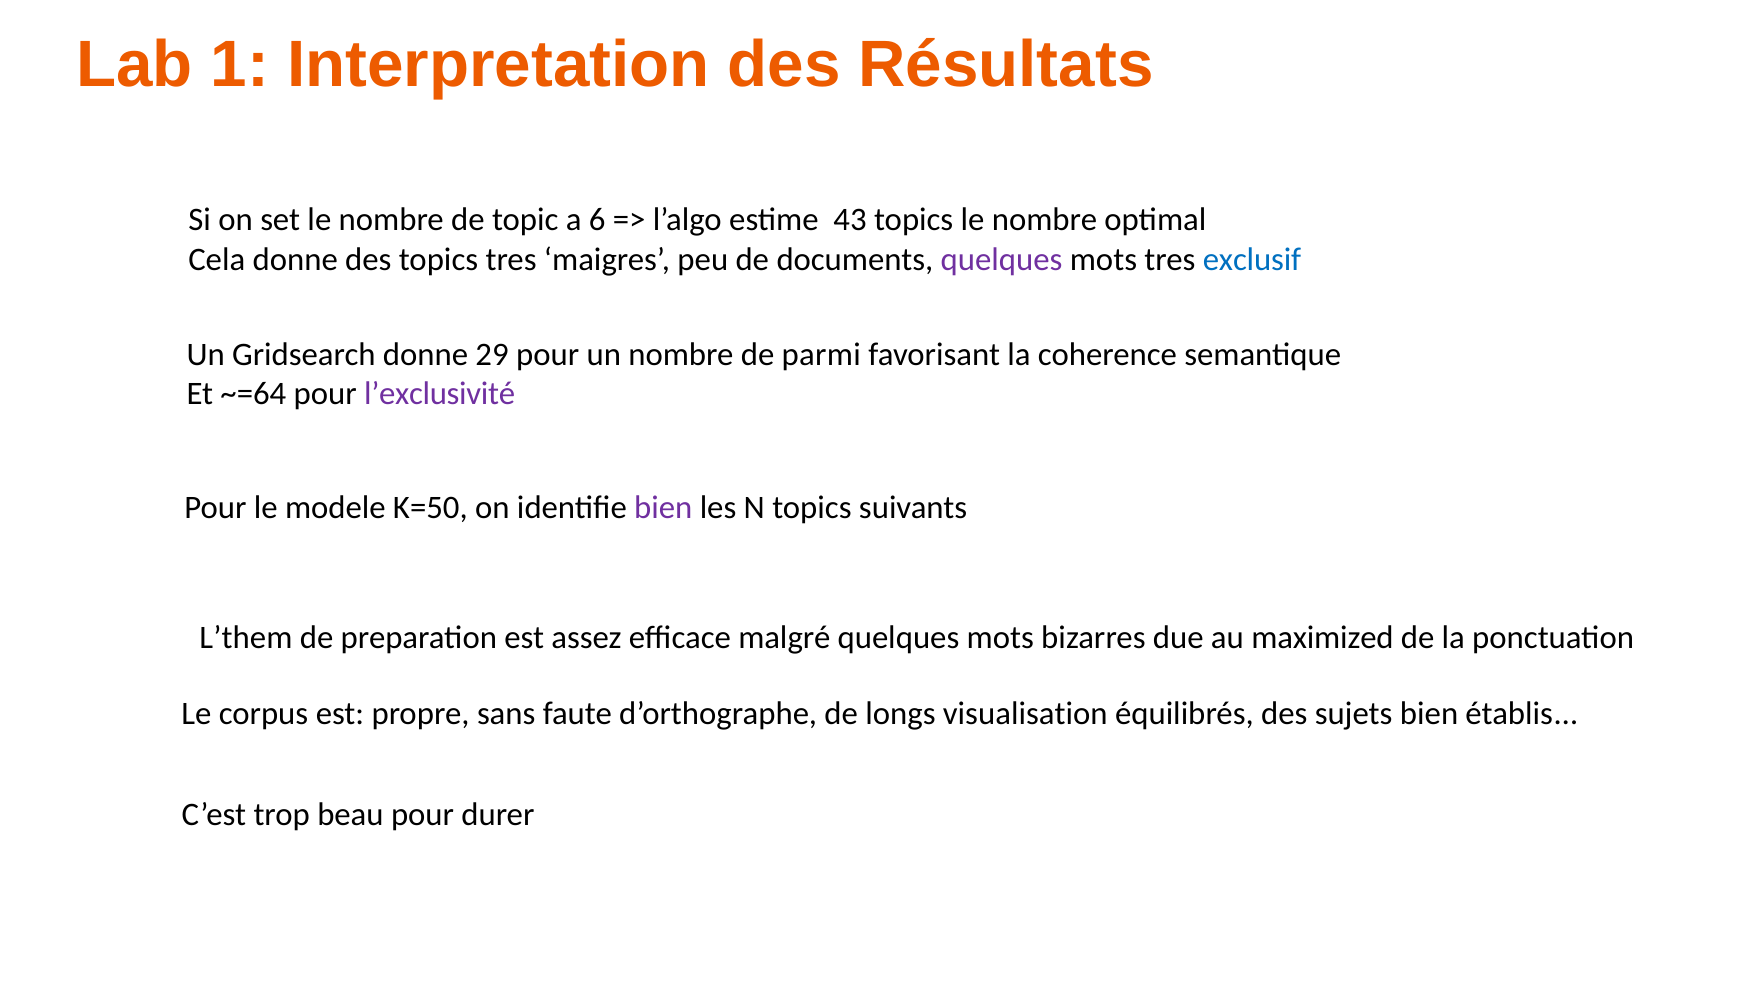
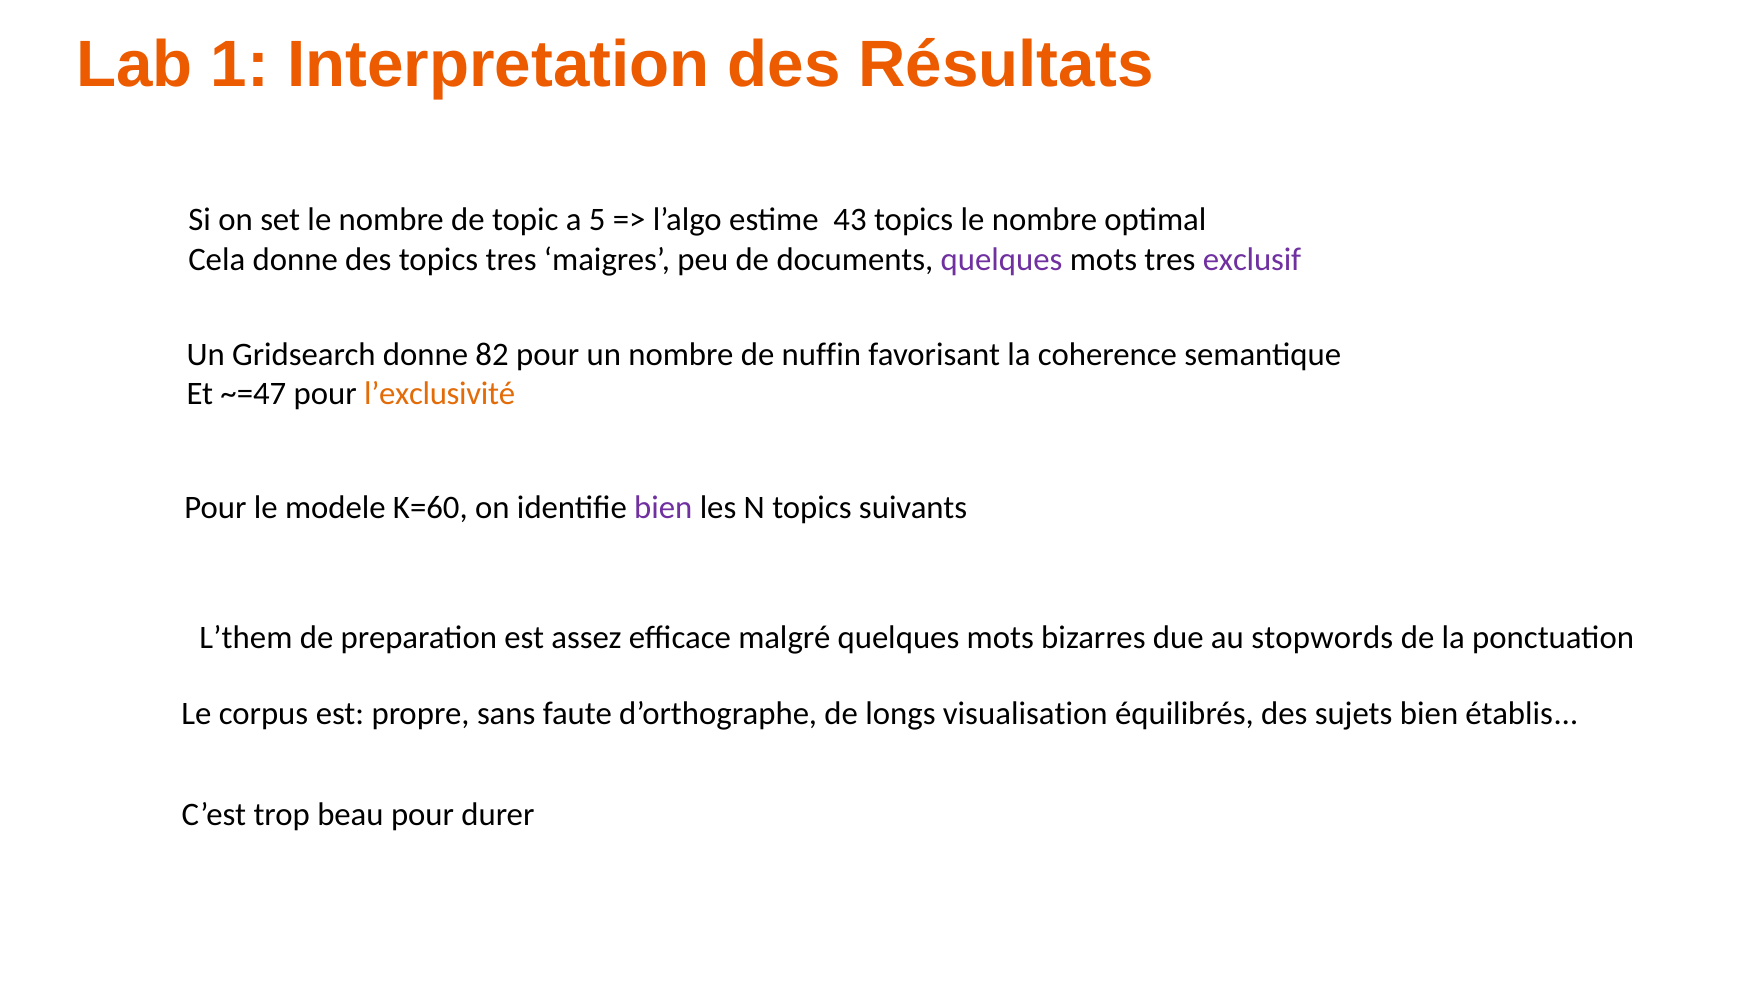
6: 6 -> 5 (597, 220)
exclusif colour: blue -> purple (1252, 260)
29: 29 -> 82 (492, 355)
parmi: parmi -> nuffin (821, 355)
~=64: ~=64 -> ~=47 (253, 394)
l’exclusivité colour: purple -> orange (440, 394)
K=50: K=50 -> K=60 (430, 508)
maximized: maximized -> stopwords (1322, 638)
